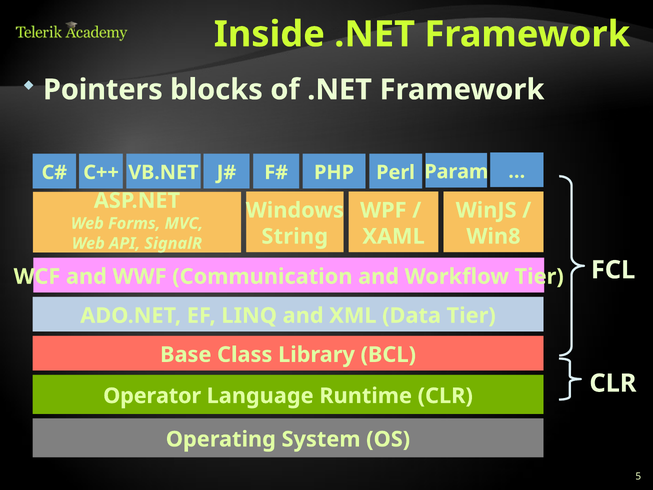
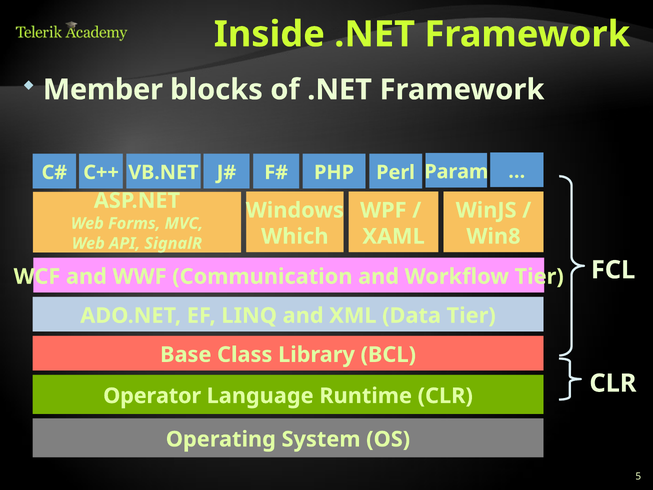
Pointers: Pointers -> Member (103, 90)
String: String -> Which (295, 236)
